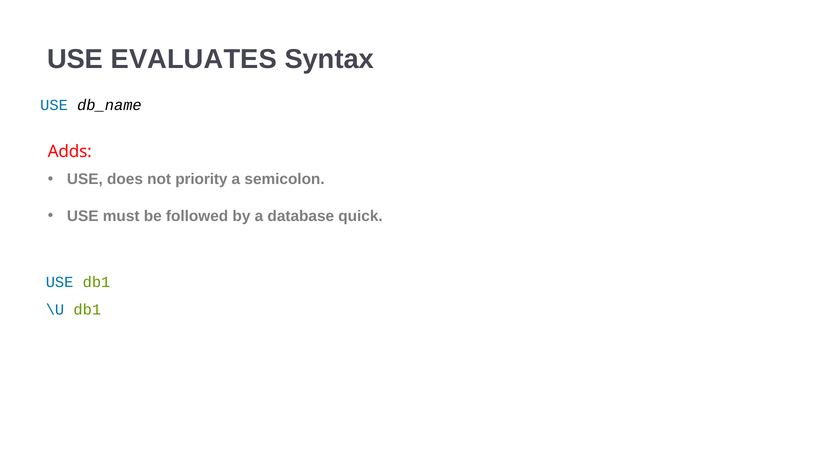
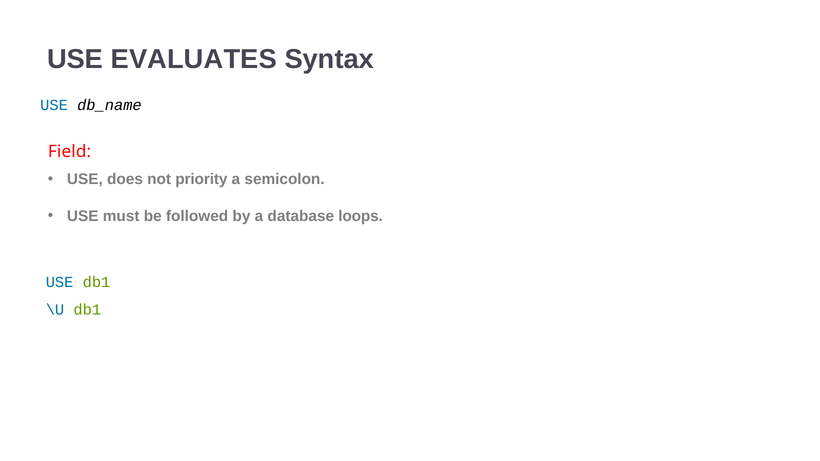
Adds: Adds -> Field (70, 152)
quick: quick -> loops (361, 216)
